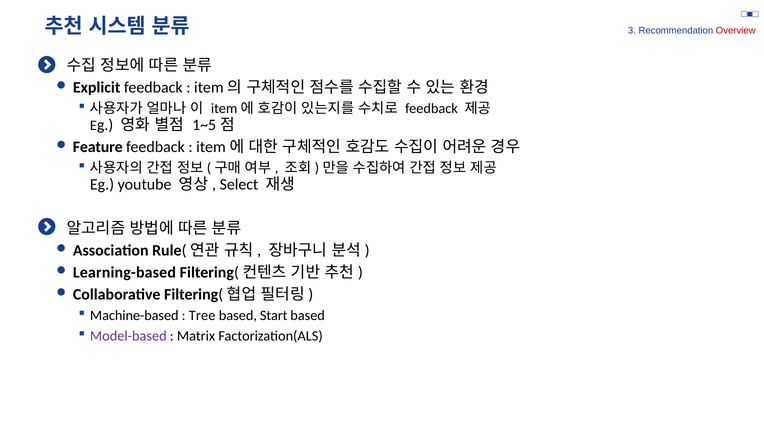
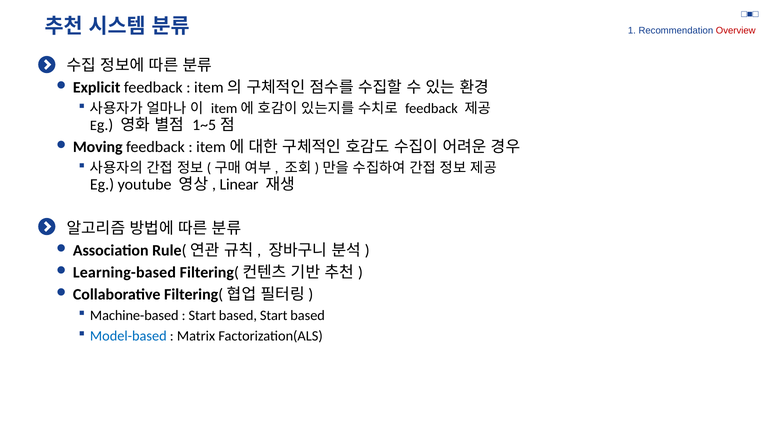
3: 3 -> 1 (632, 31)
Feature: Feature -> Moving (98, 147)
Select: Select -> Linear (239, 184)
Tree: Tree -> Start (202, 315)
Model-based colour: purple -> blue (128, 336)
